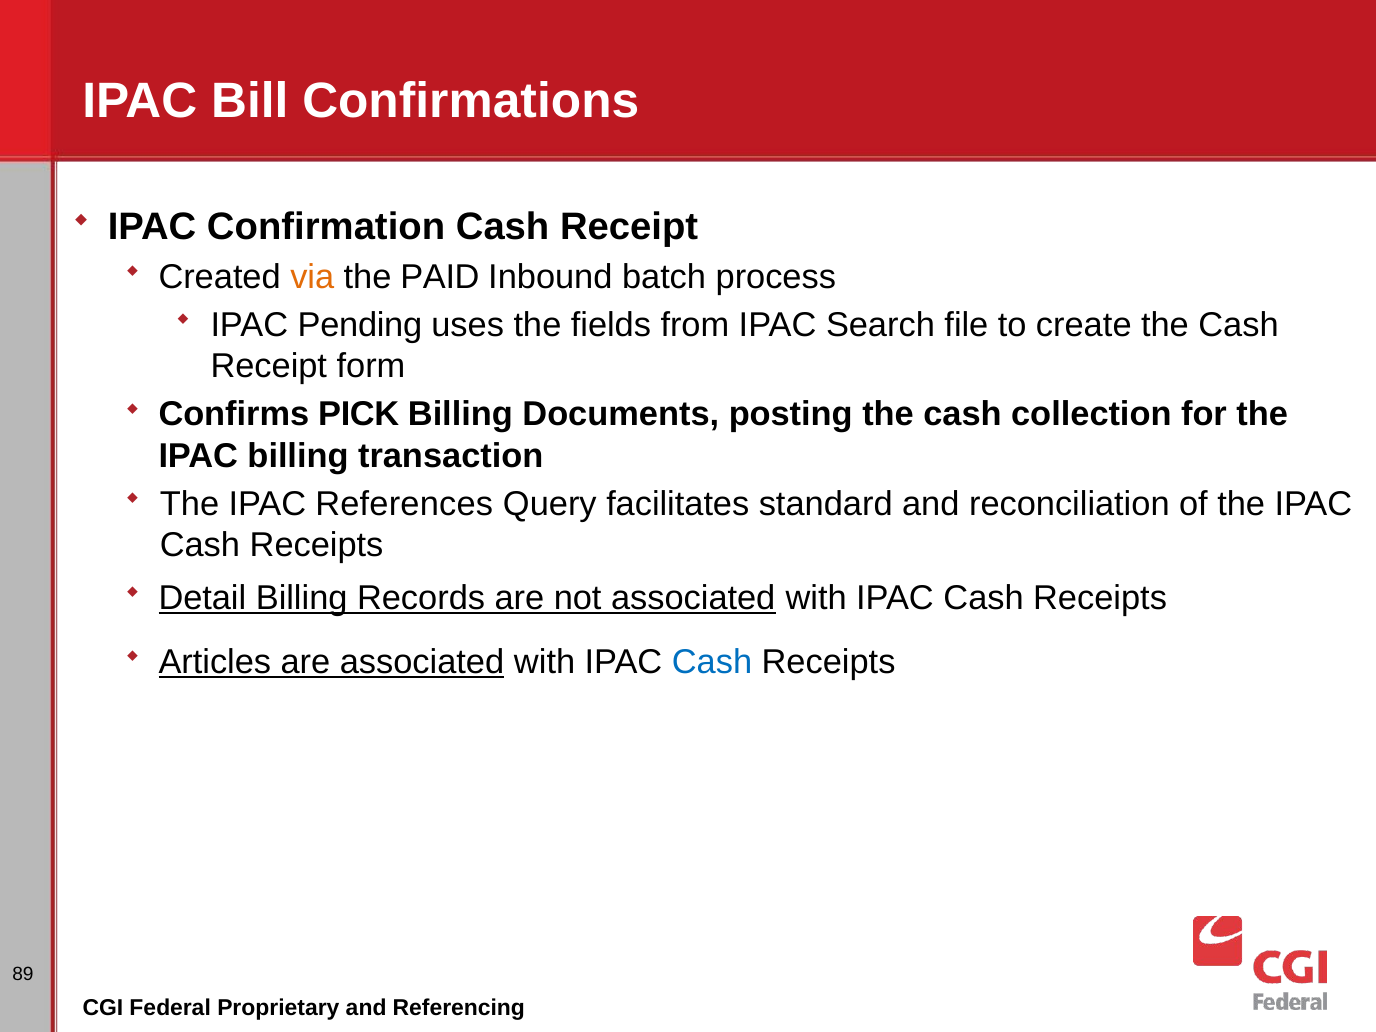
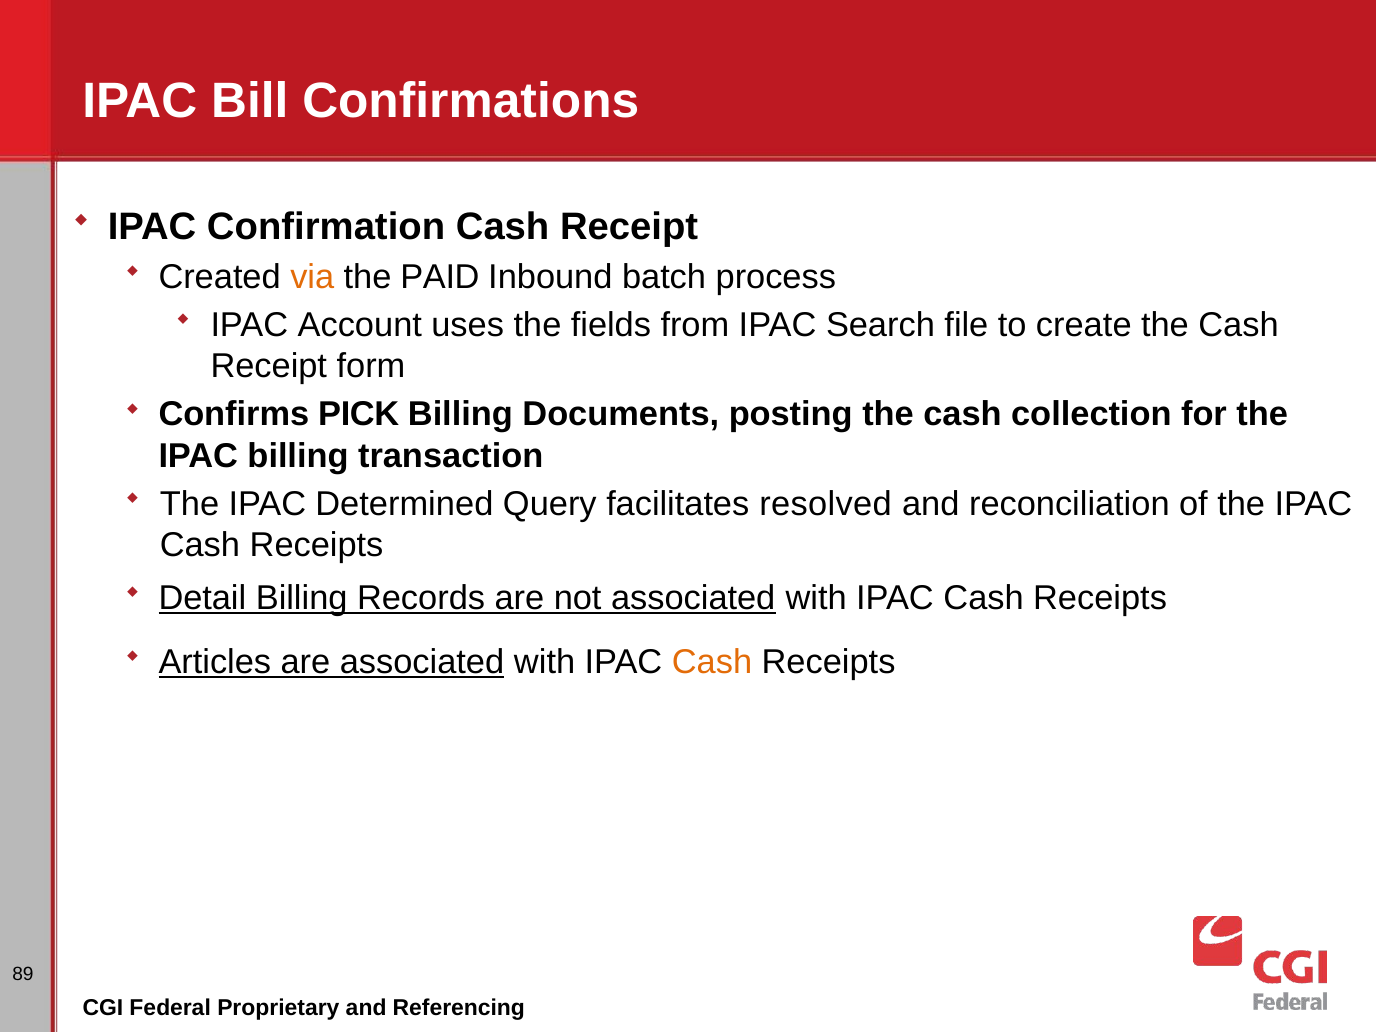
Pending: Pending -> Account (360, 325)
References: References -> Determined (404, 504)
standard: standard -> resolved (826, 504)
Cash colour: blue -> orange (712, 662)
